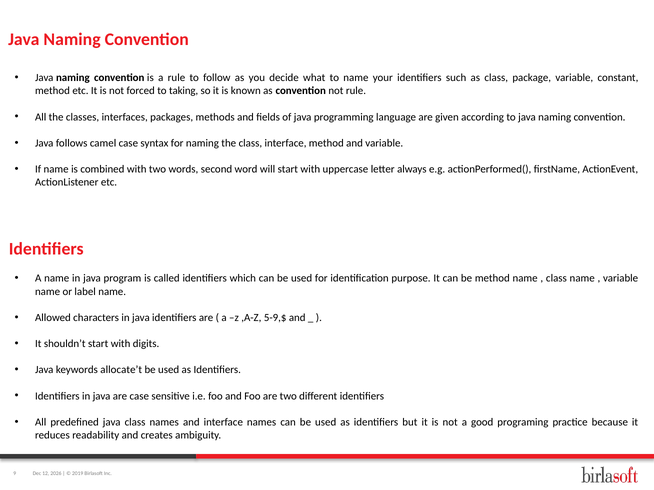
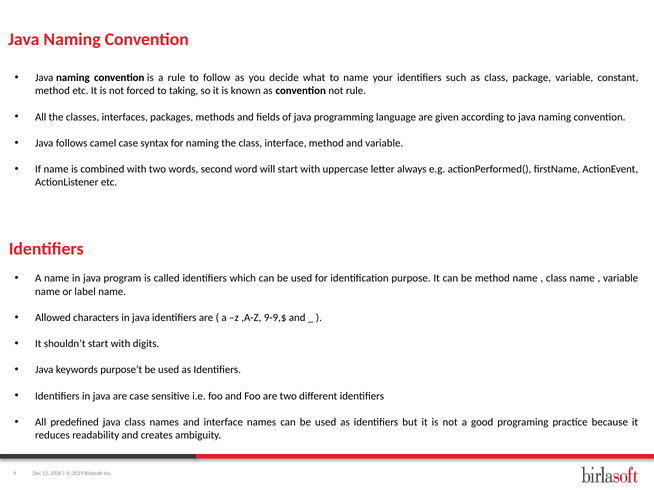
5-9,$: 5-9,$ -> 9-9,$ (275, 318)
allocate’t: allocate’t -> purpose’t (121, 370)
